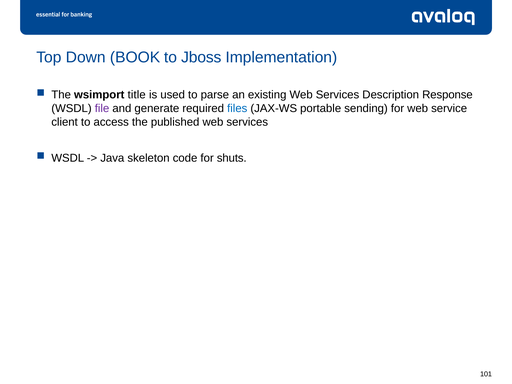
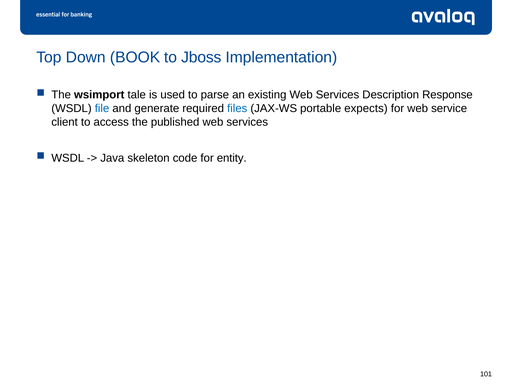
title: title -> tale (137, 95)
file colour: purple -> blue (102, 108)
sending: sending -> expects (366, 108)
shuts: shuts -> entity (232, 158)
